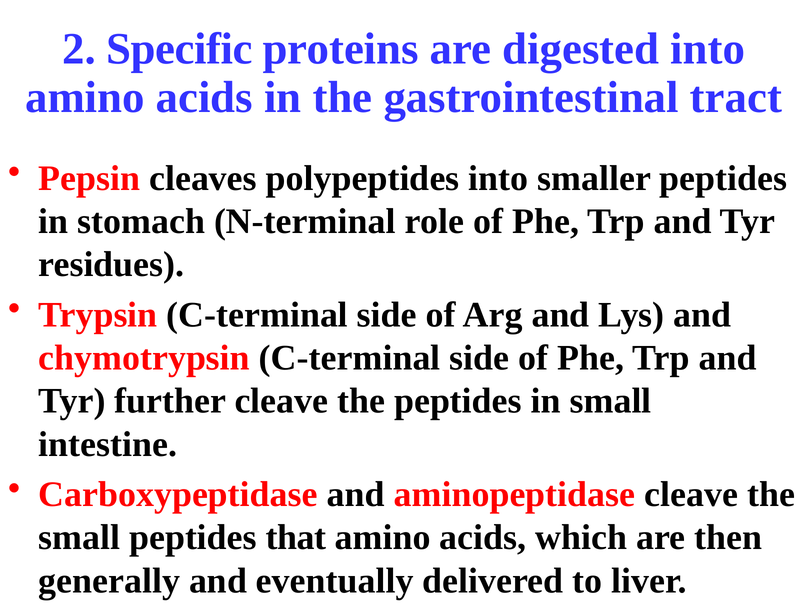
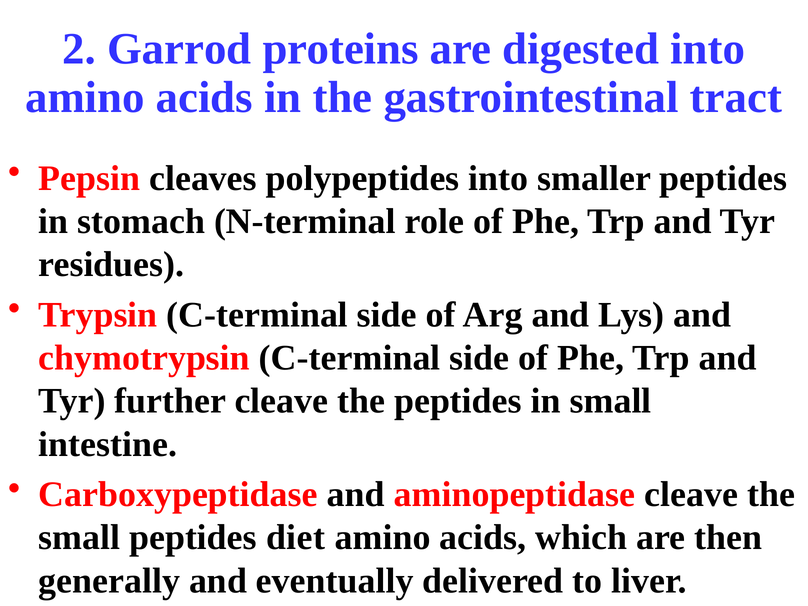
Specific: Specific -> Garrod (179, 49)
that: that -> diet (296, 538)
